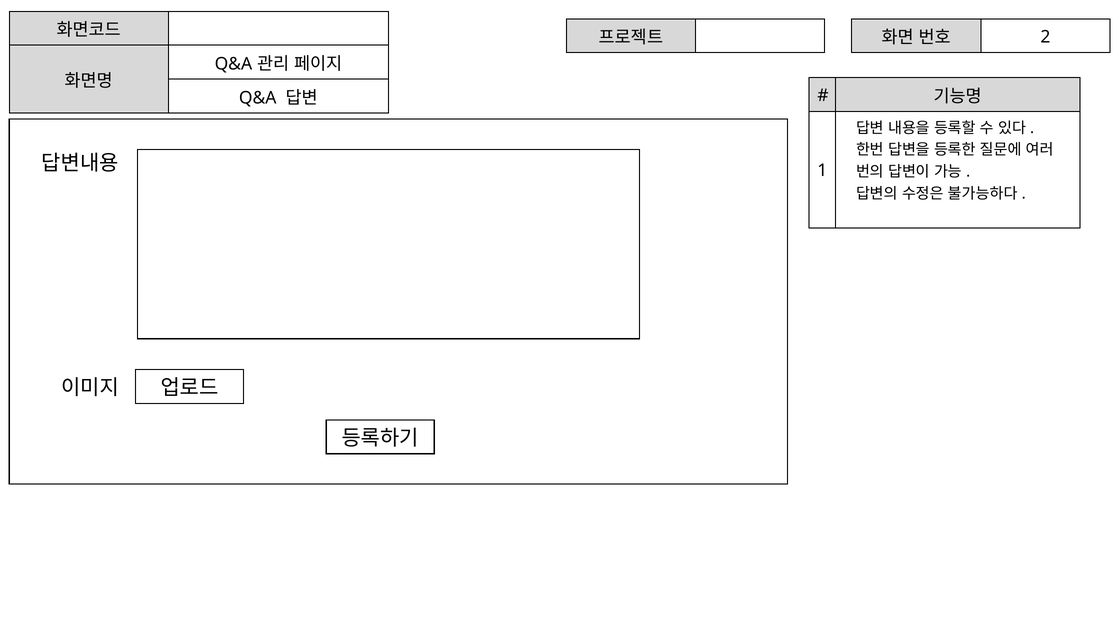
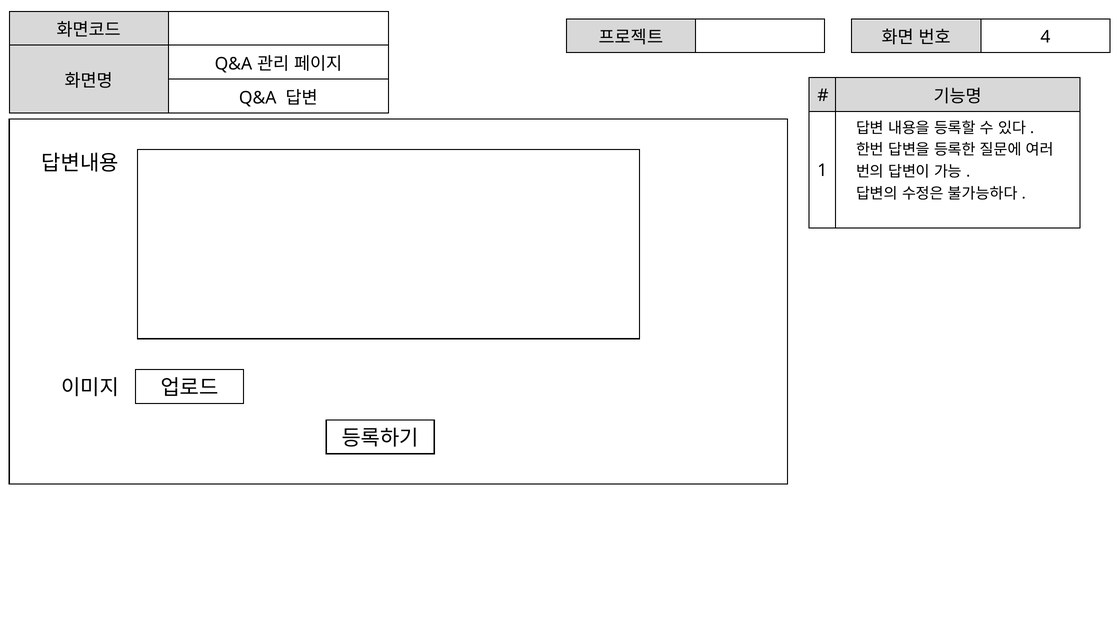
2: 2 -> 4 (1045, 37)
